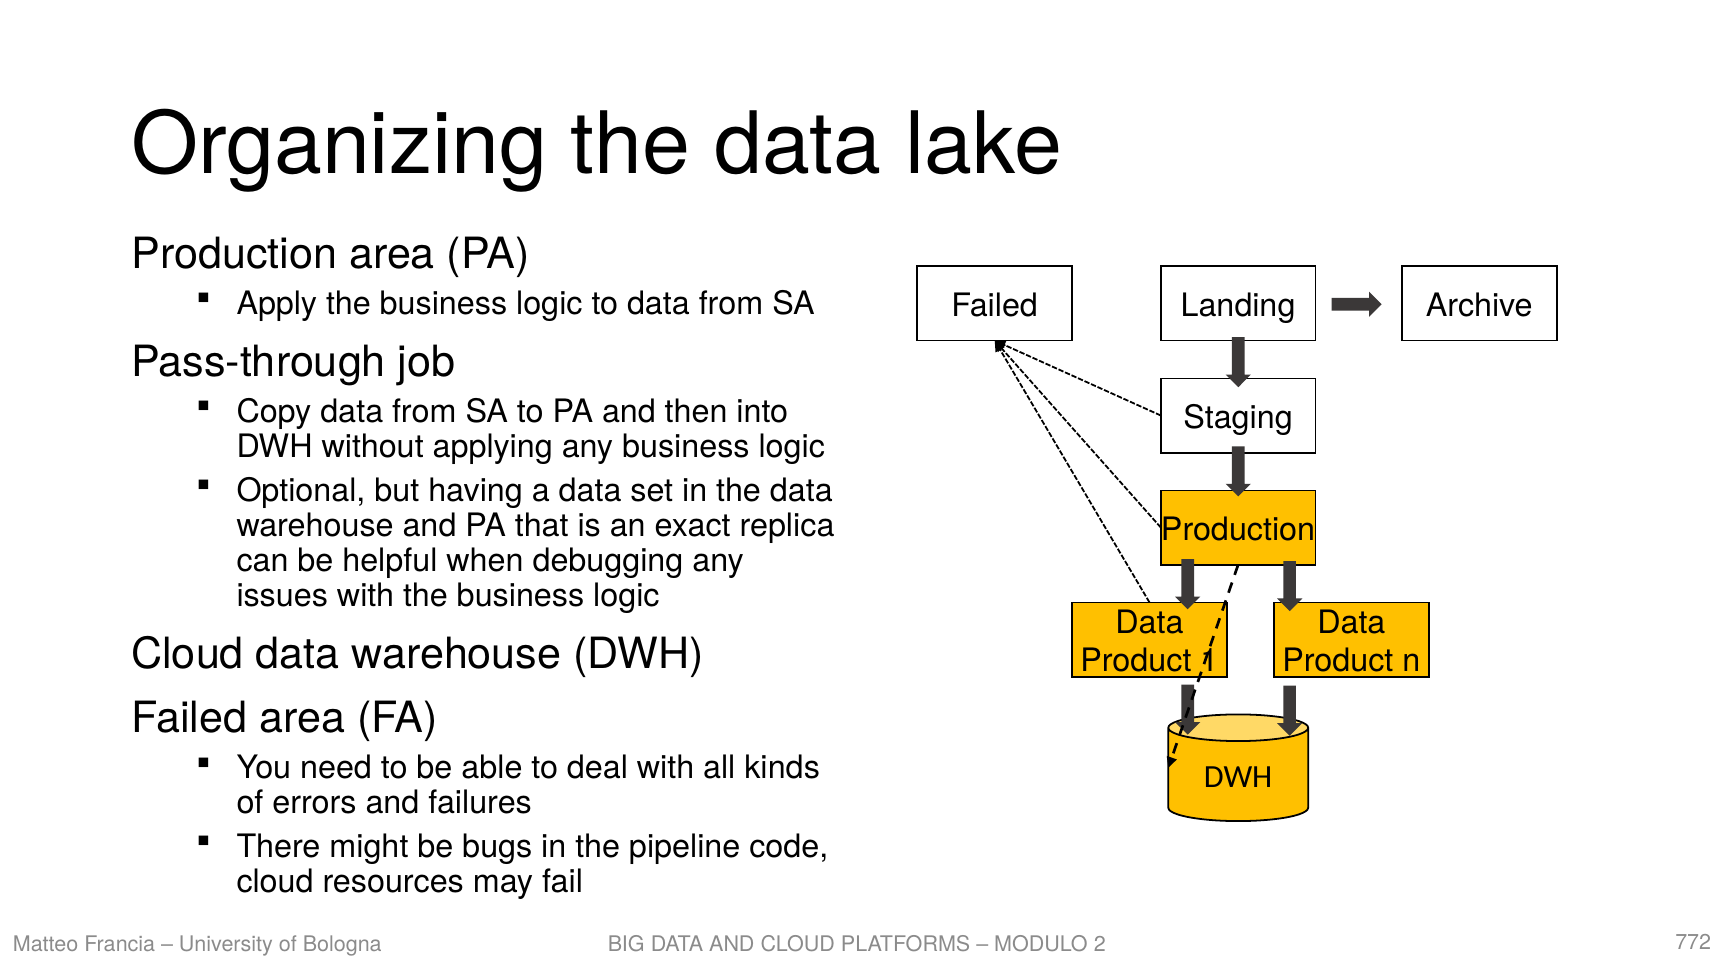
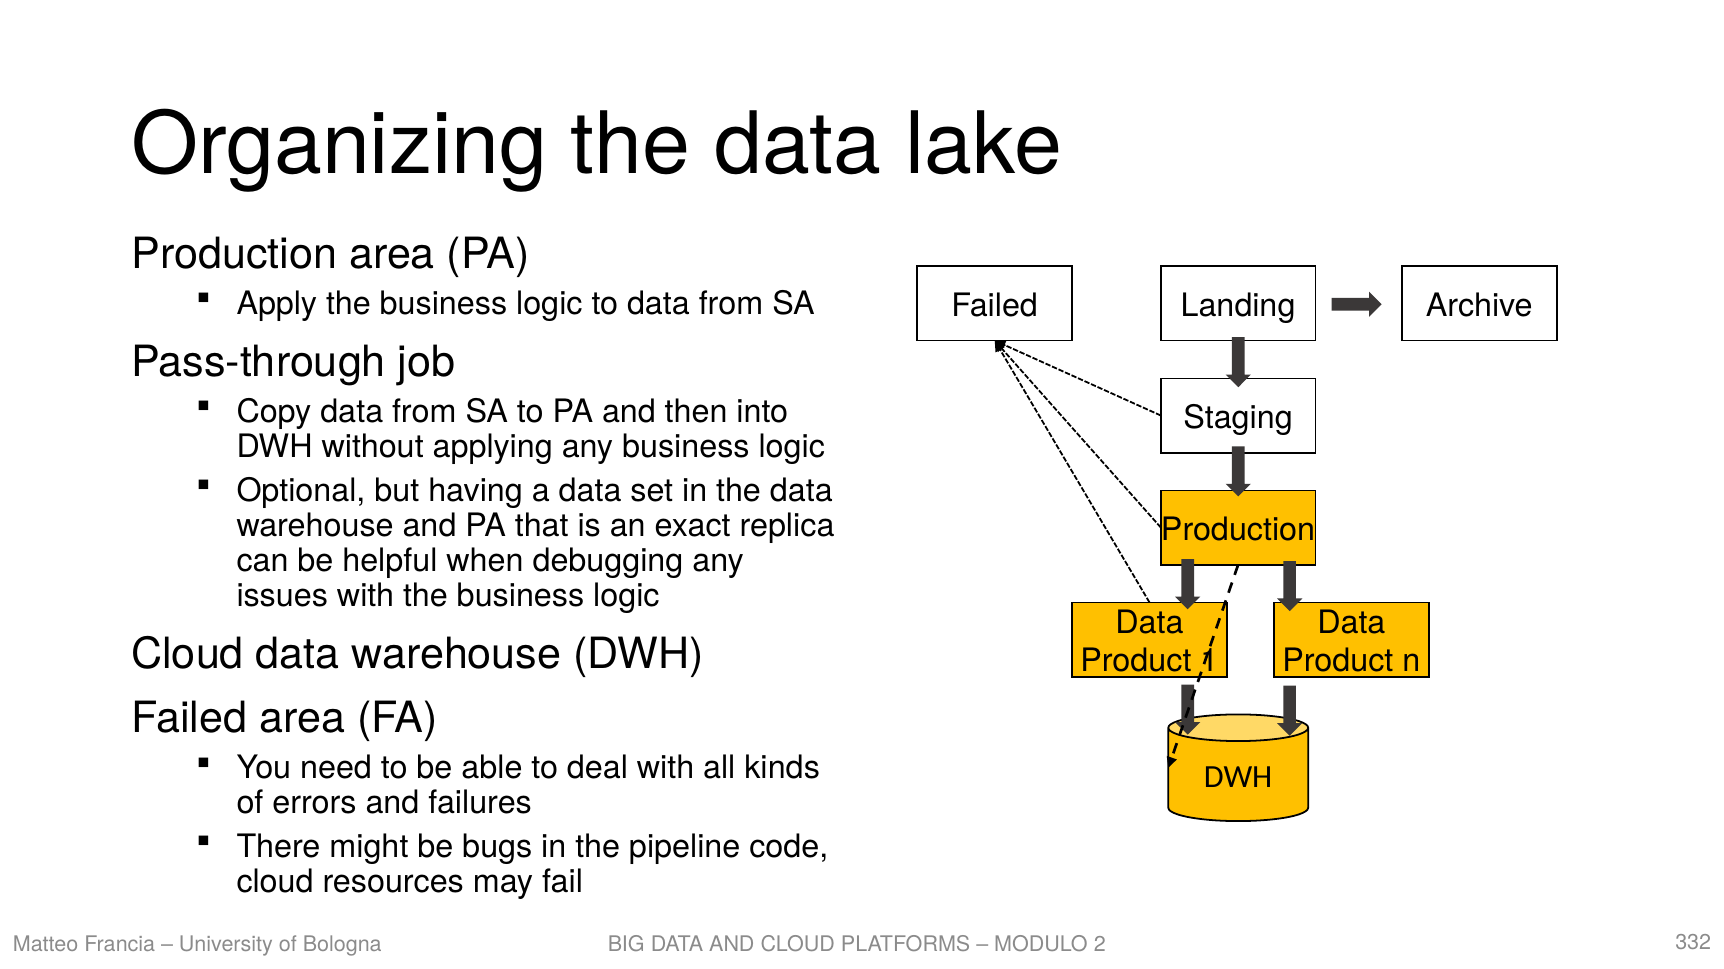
772: 772 -> 332 (1693, 943)
